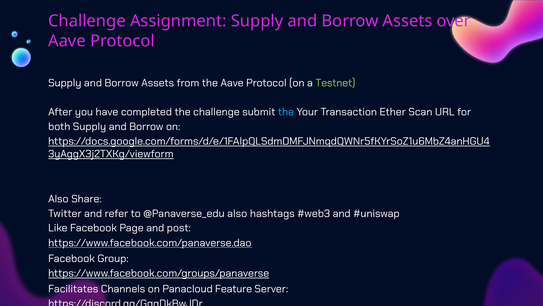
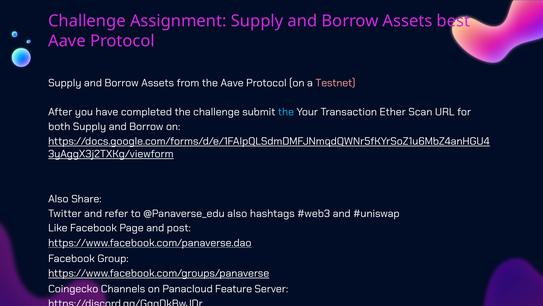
over: over -> best (453, 21)
Testnet colour: light green -> pink (335, 83)
Facilitates: Facilitates -> Coingecko (73, 288)
